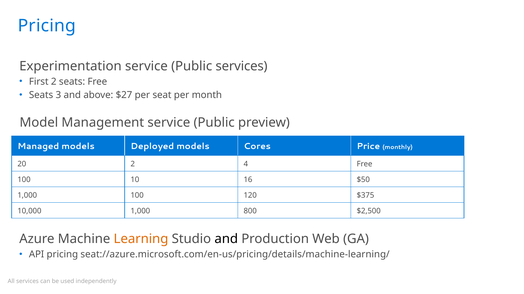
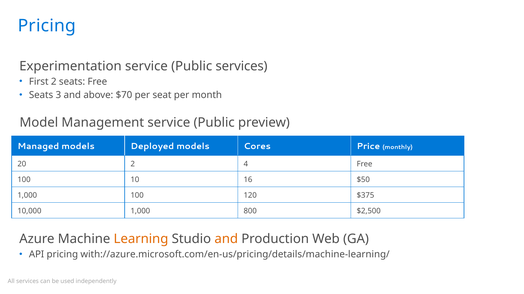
$27: $27 -> $70 (124, 95)
and colour: black -> orange (226, 240)
seat://azure.microsoft.com/en-us/pricing/details/machine-learning/: seat://azure.microsoft.com/en-us/pricing/details/machine-learning/ -> with://azure.microsoft.com/en-us/pricing/details/machine-learning/ (235, 255)
